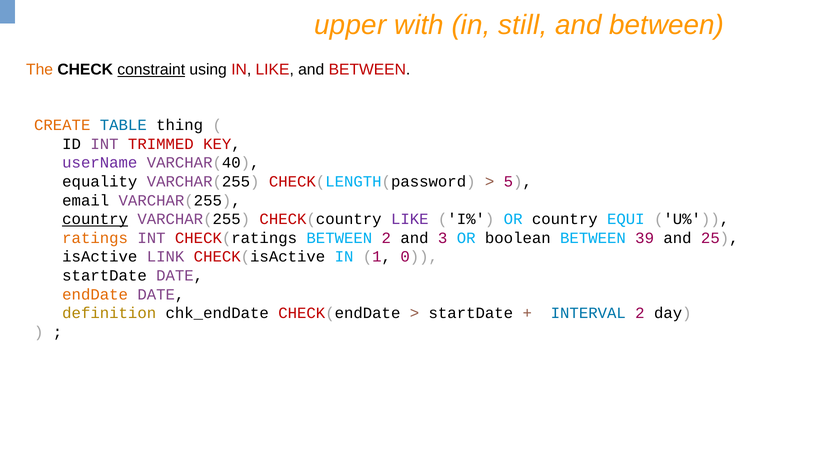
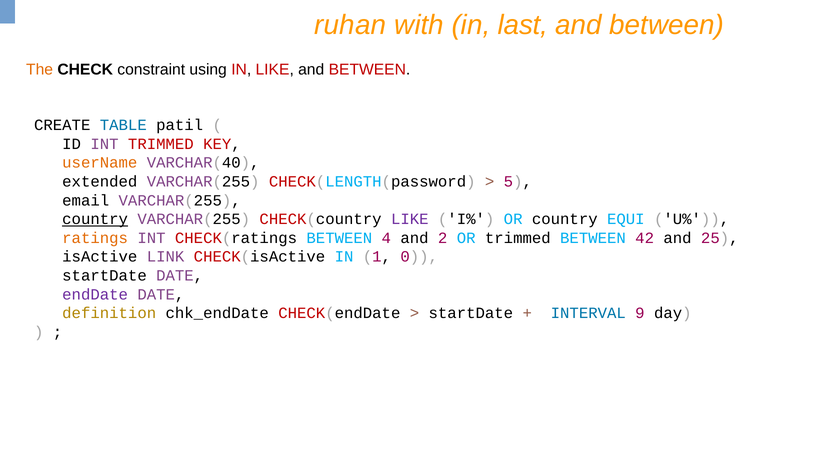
upper: upper -> ruhan (350, 25)
still: still -> last (523, 25)
constraint underline: present -> none (151, 70)
CREATE colour: orange -> black (62, 125)
thing: thing -> patil (180, 125)
userName colour: purple -> orange (100, 163)
equality: equality -> extended (100, 181)
BETWEEN 2: 2 -> 4 (386, 238)
3: 3 -> 2 (443, 238)
OR boolean: boolean -> trimmed (518, 238)
39: 39 -> 42 (645, 238)
endDate colour: orange -> purple (95, 294)
INTERVAL 2: 2 -> 9 (640, 313)
